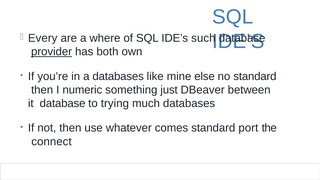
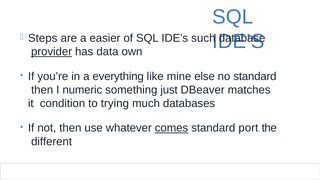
Every: Every -> Steps (43, 38)
where: where -> easier (105, 38)
both: both -> data (107, 52)
a databases: databases -> everything (118, 76)
between: between -> matches (249, 90)
it database: database -> condition (63, 103)
comes underline: none -> present (171, 128)
connect: connect -> different (52, 142)
